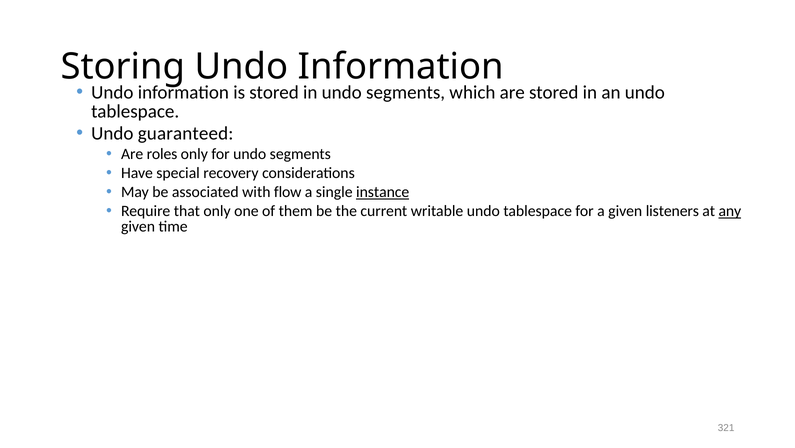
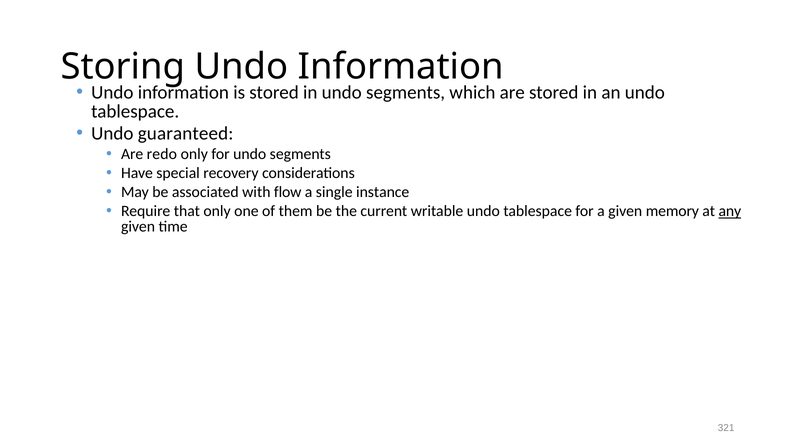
roles: roles -> redo (162, 154)
instance underline: present -> none (383, 192)
listeners: listeners -> memory (672, 211)
